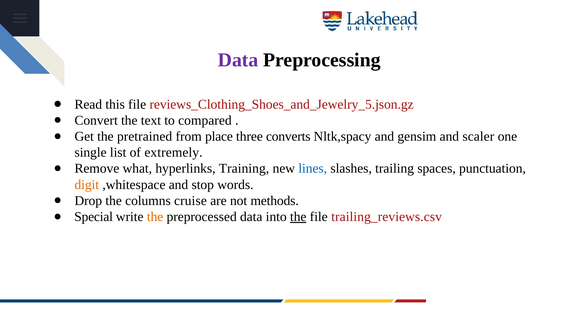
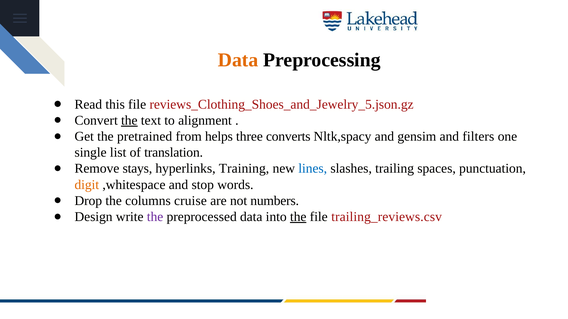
Data colour: purple -> orange (238, 60)
the underline: none -> present (129, 121)
compared: compared -> alignment (205, 121)
place: place -> helps (219, 137)
scaler: scaler -> filters (478, 137)
extremely: extremely -> translation (174, 153)
what: what -> stays (137, 169)
methods: methods -> numbers (275, 201)
Special: Special -> Design (94, 217)
the colour: orange -> purple (155, 217)
